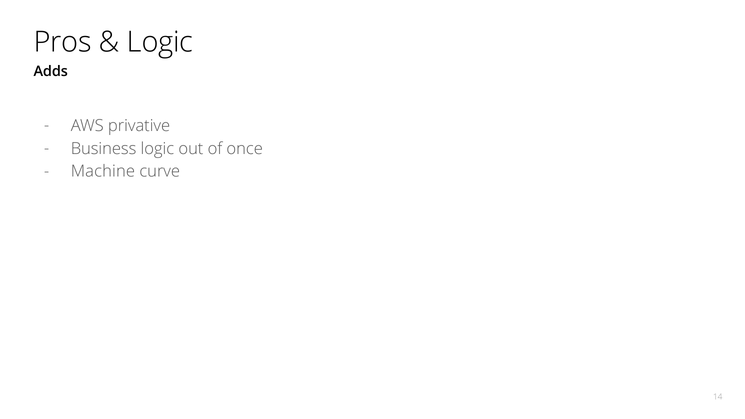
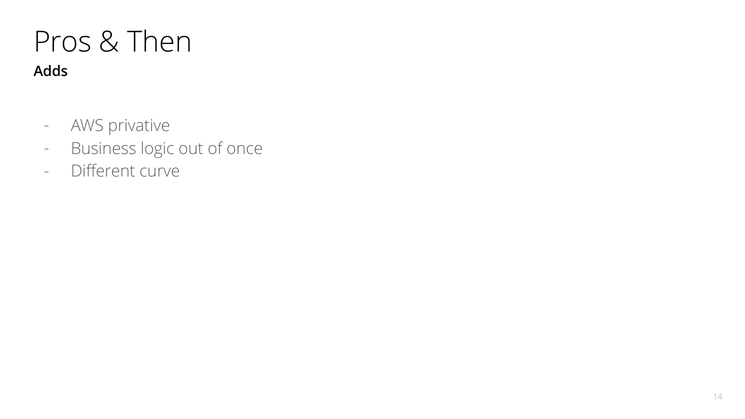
Logic: Logic -> Then (160, 42)
Machine: Machine -> Different (103, 171)
